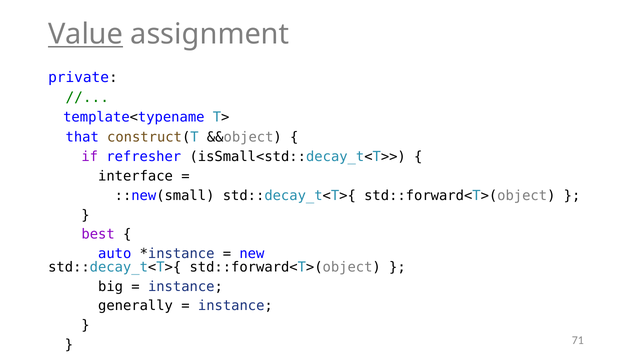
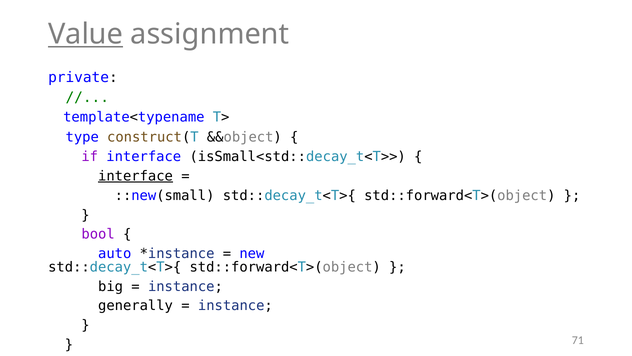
that: that -> type (82, 137)
if refresher: refresher -> interface (144, 157)
interface underline: none -> present (136, 176)
best: best -> bool (98, 234)
